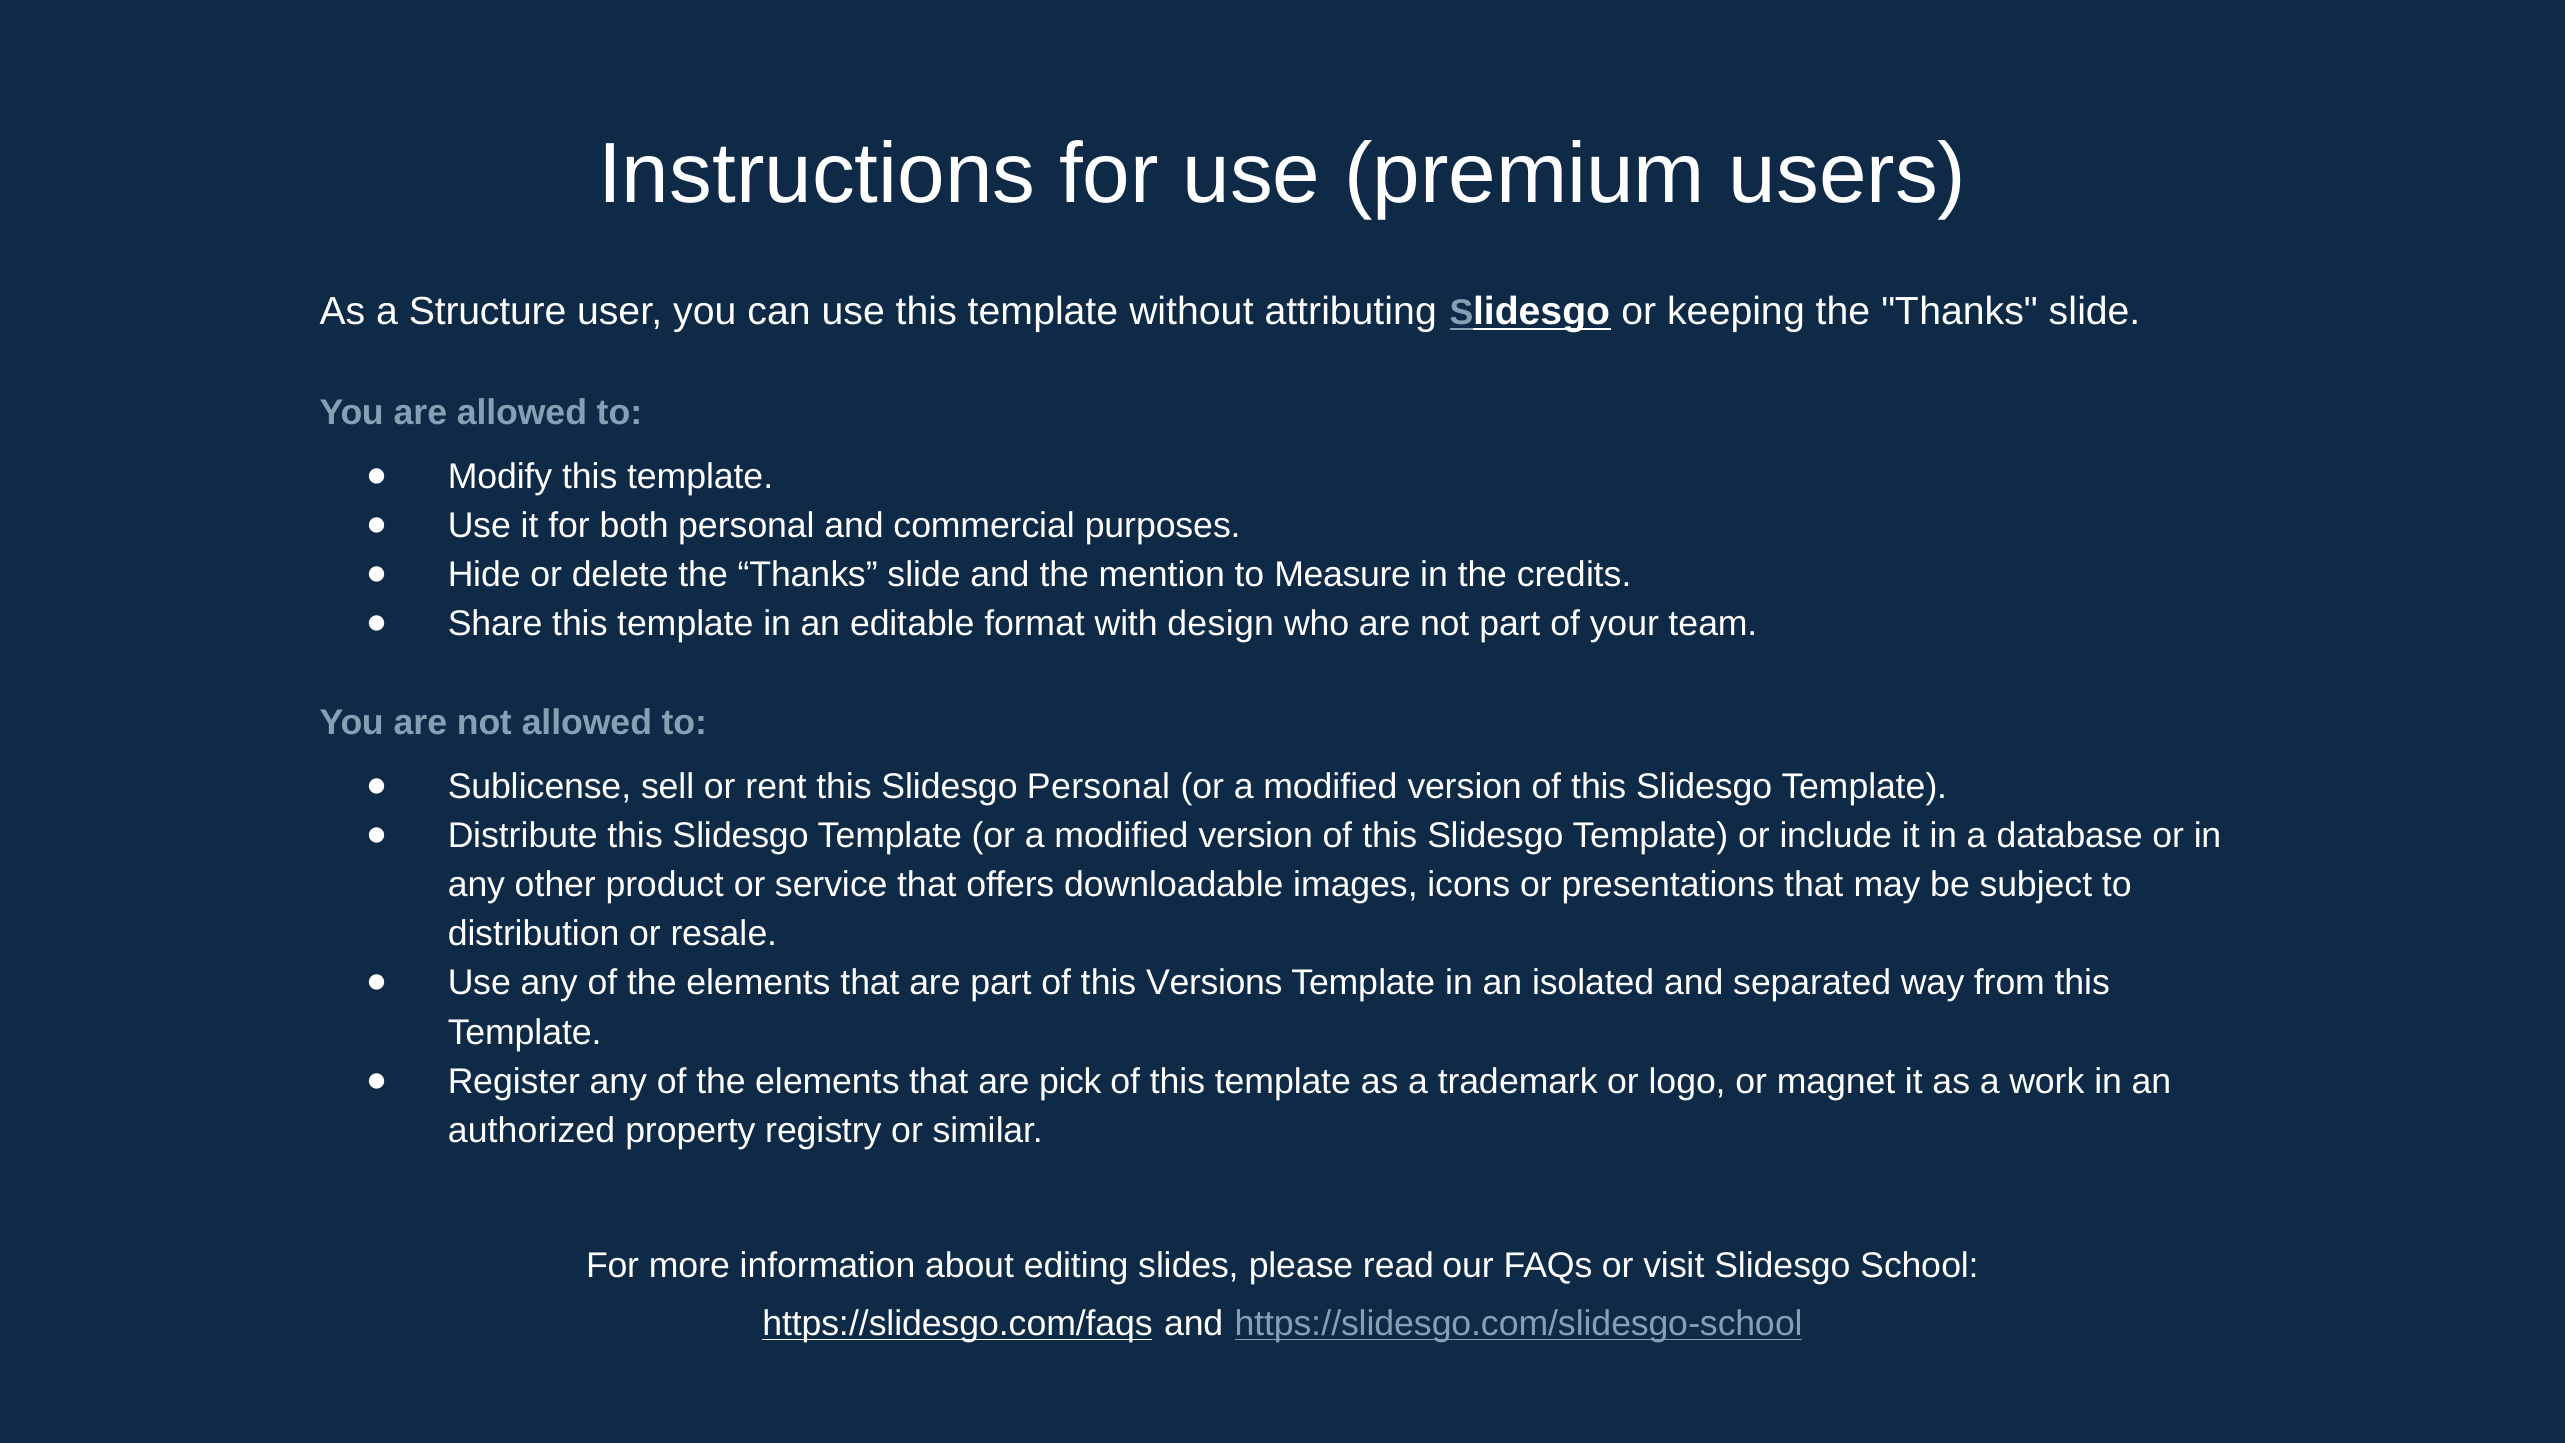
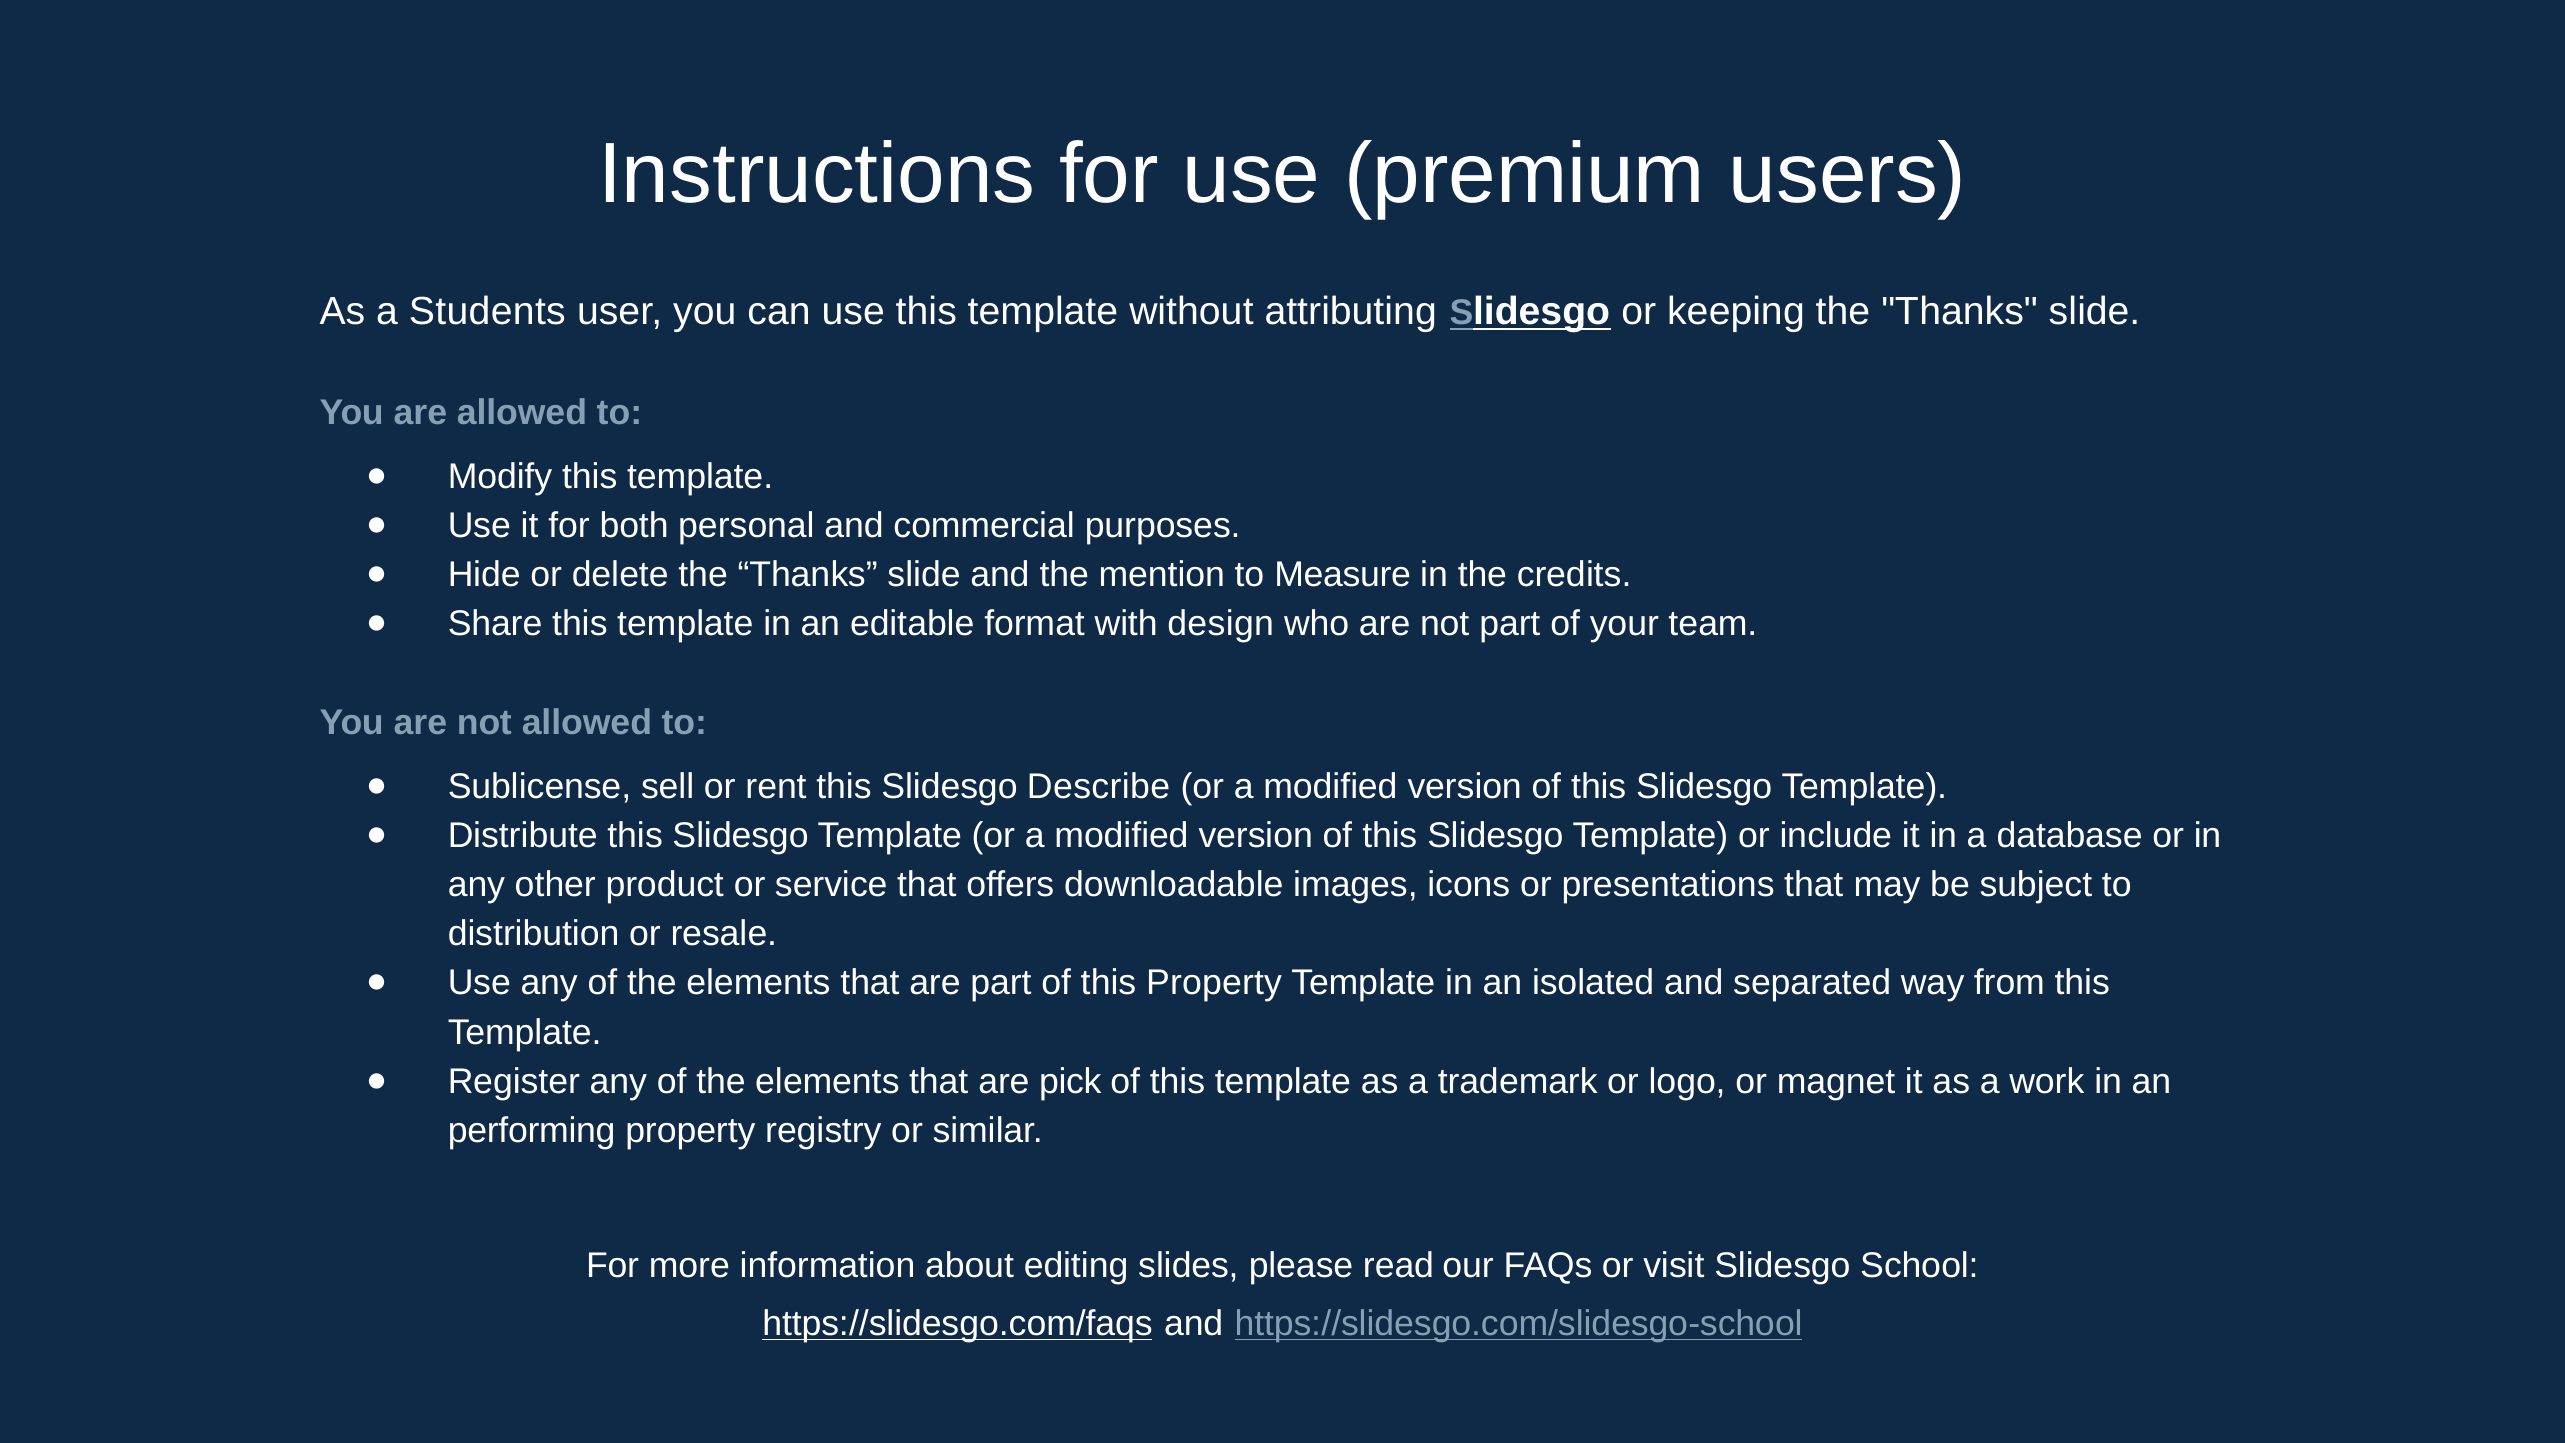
Structure: Structure -> Students (487, 312)
Slidesgo Personal: Personal -> Describe (1099, 786)
this Versions: Versions -> Property (1214, 983)
authorized: authorized -> performing (532, 1131)
